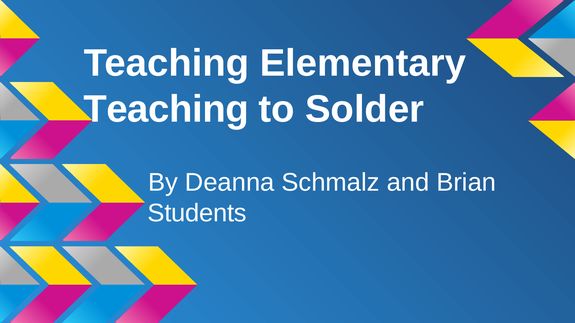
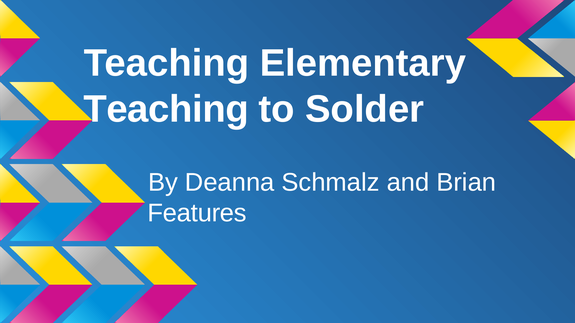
Students: Students -> Features (197, 213)
